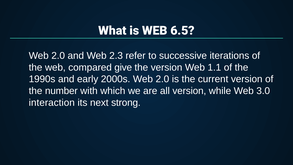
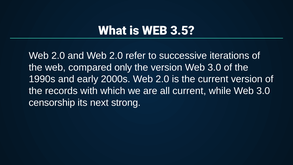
6.5: 6.5 -> 3.5 (182, 31)
and Web 2.3: 2.3 -> 2.0 (116, 56)
give: give -> only (123, 67)
1.1: 1.1 -> 3.0 (214, 67)
number: number -> records (61, 91)
all version: version -> current (189, 91)
interaction: interaction -> censorship (52, 102)
